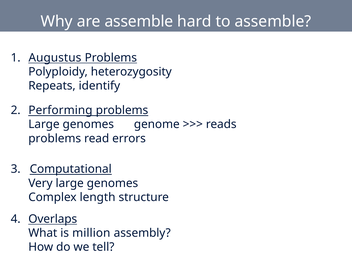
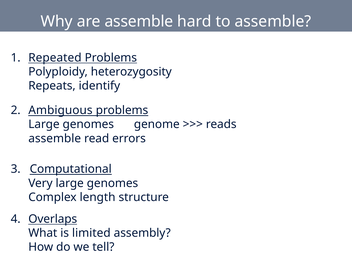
Augustus: Augustus -> Repeated (55, 58)
Performing: Performing -> Ambiguous (60, 110)
problems: problems -> assemble (55, 138)
million: million -> limited (91, 233)
